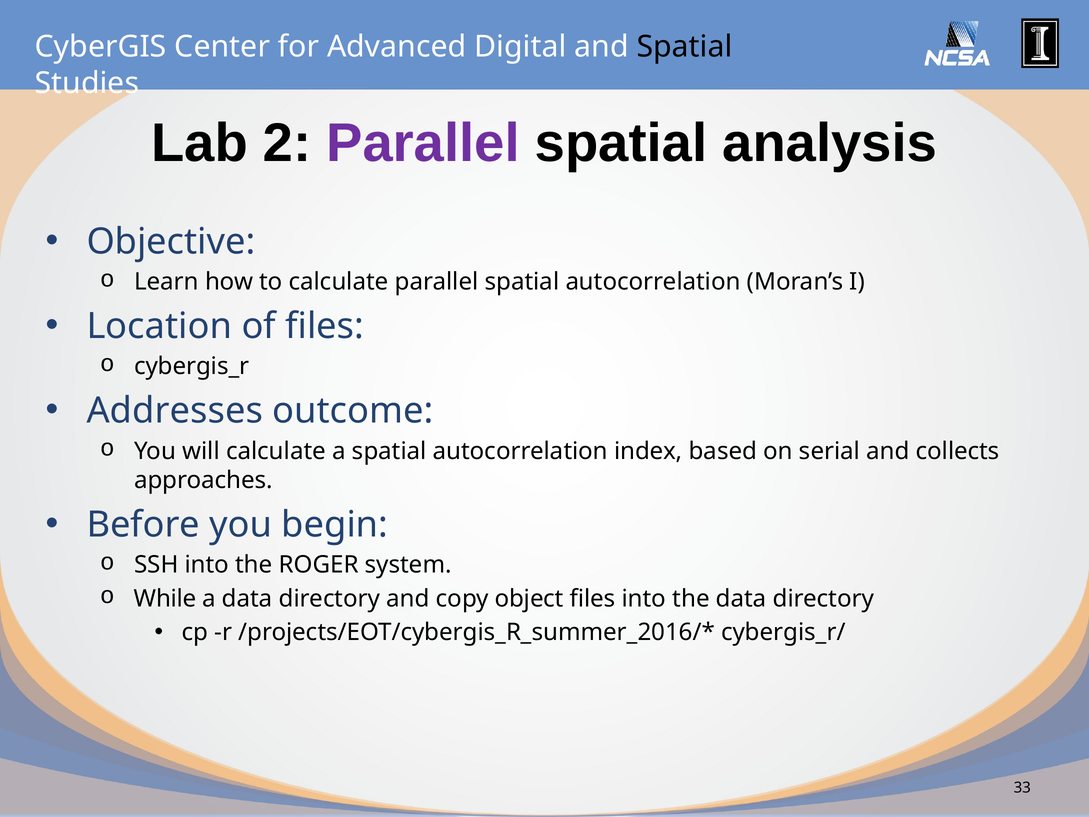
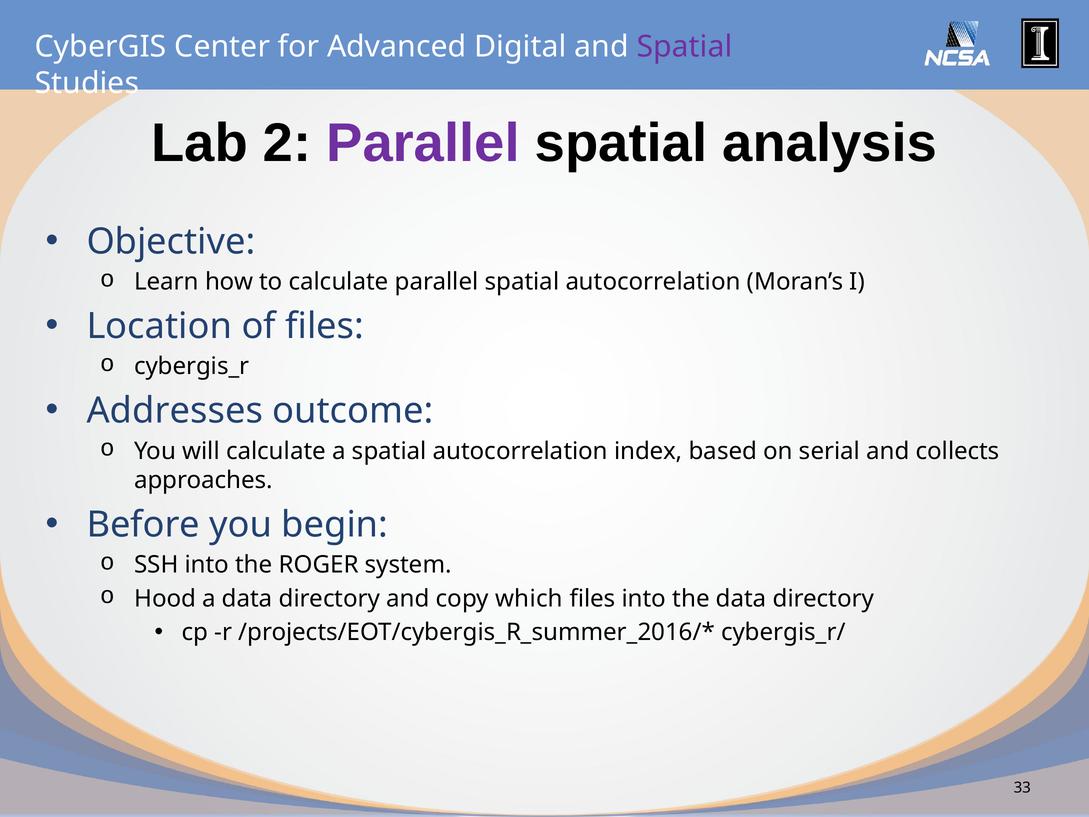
Spatial colour: black -> purple (684, 47)
While: While -> Hood (165, 598)
object: object -> which (529, 598)
